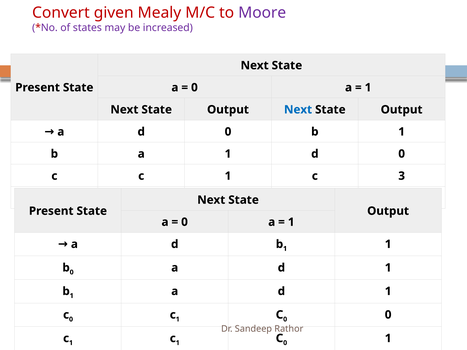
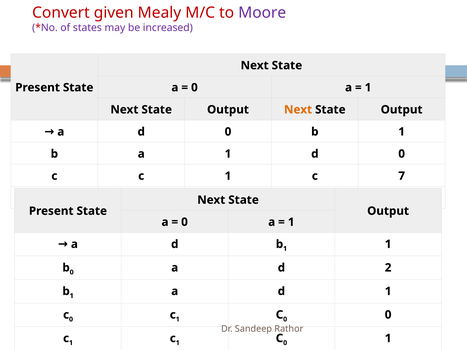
Next colour: blue -> orange (298, 110)
3: 3 -> 7 (402, 176)
0 a d 1: 1 -> 2 (388, 268)
